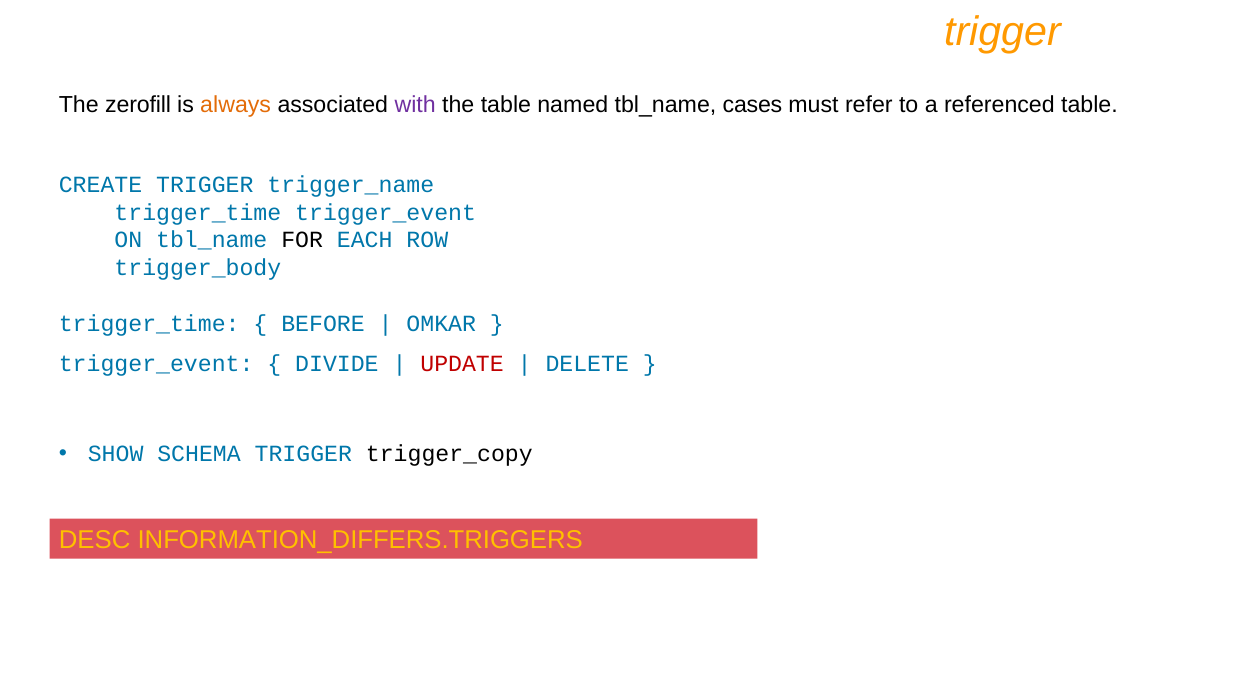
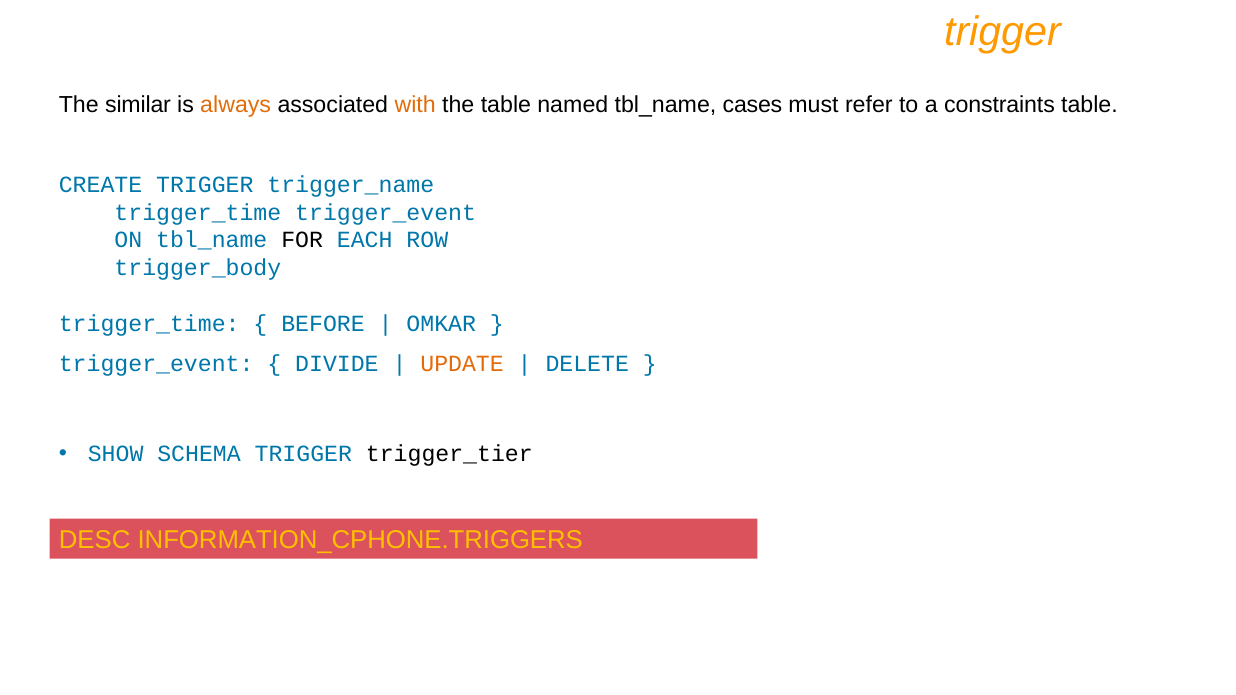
zerofill: zerofill -> similar (138, 105)
with colour: purple -> orange (415, 105)
referenced: referenced -> constraints (999, 105)
UPDATE colour: red -> orange (462, 364)
trigger_copy: trigger_copy -> trigger_tier (449, 454)
INFORMATION_DIFFERS.TRIGGERS: INFORMATION_DIFFERS.TRIGGERS -> INFORMATION_CPHONE.TRIGGERS (360, 541)
